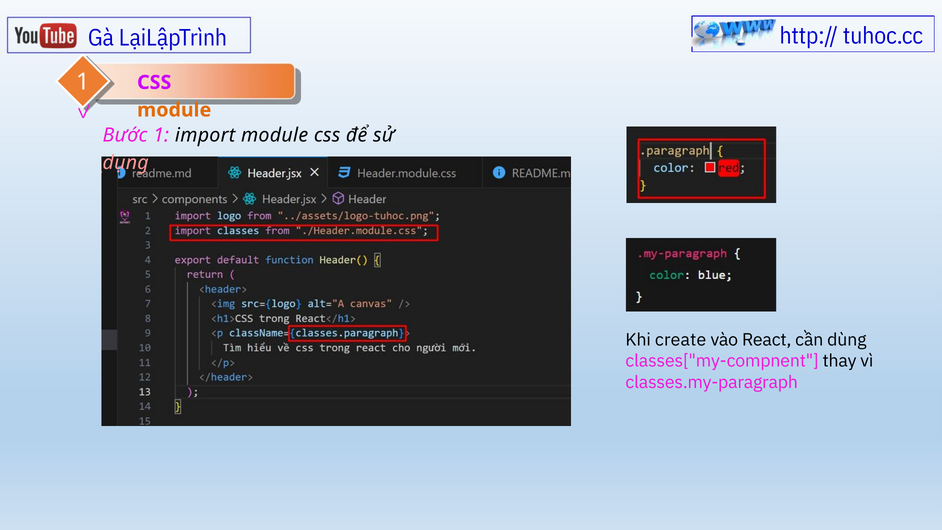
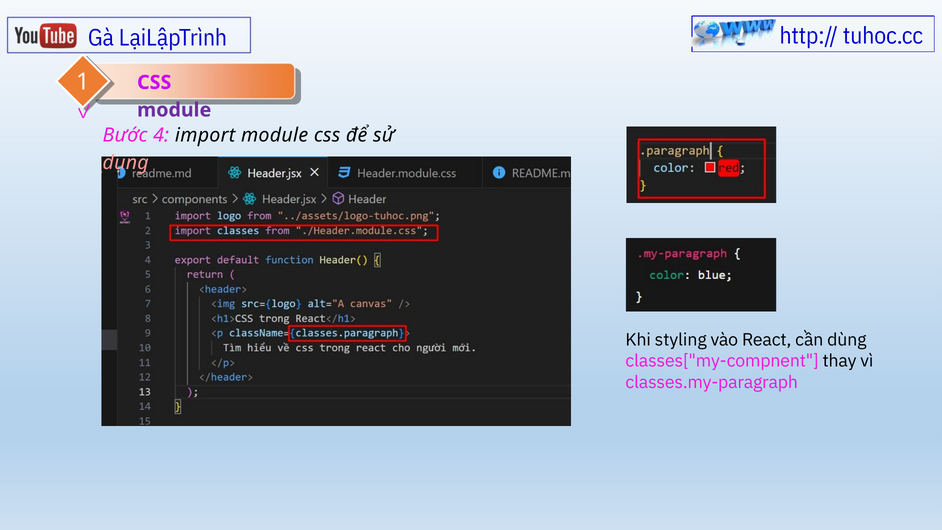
module colour: orange -> purple (174, 110)
Bước 1: 1 -> 4 (161, 135)
create: create -> styling (681, 340)
